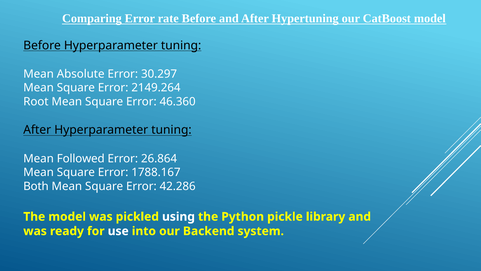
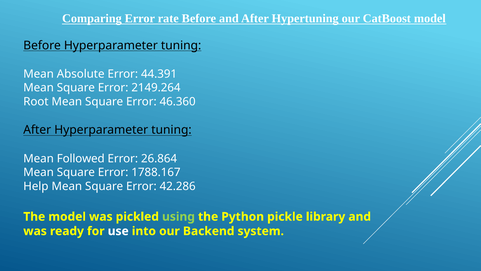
30.297: 30.297 -> 44.391 (159, 74)
Both: Both -> Help (36, 186)
using colour: white -> light green (178, 216)
